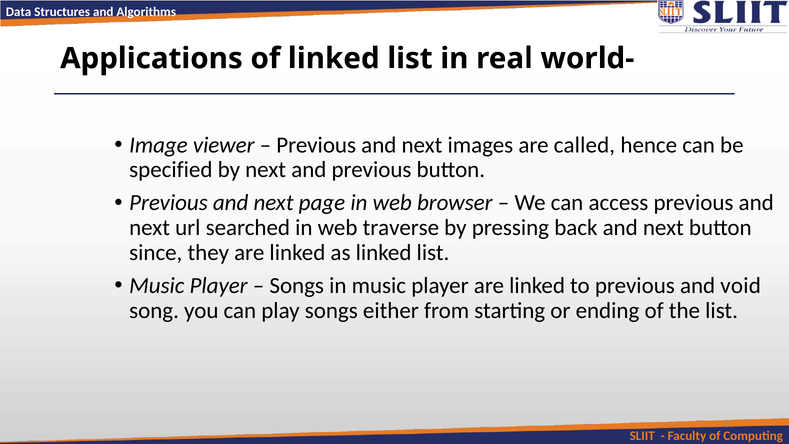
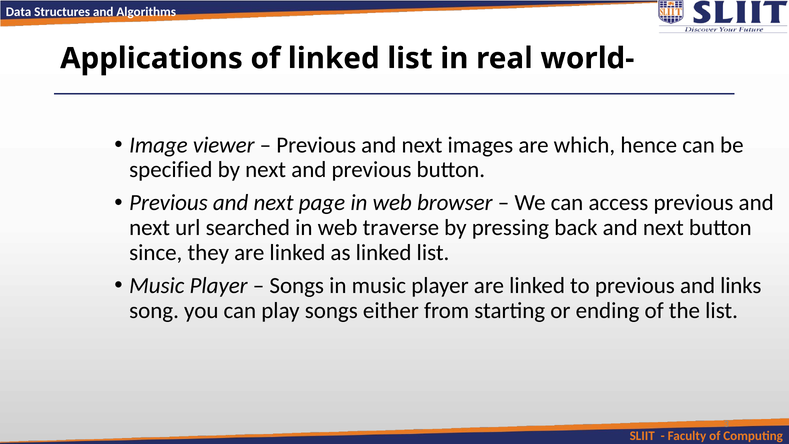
called: called -> which (584, 145)
void: void -> links (741, 285)
